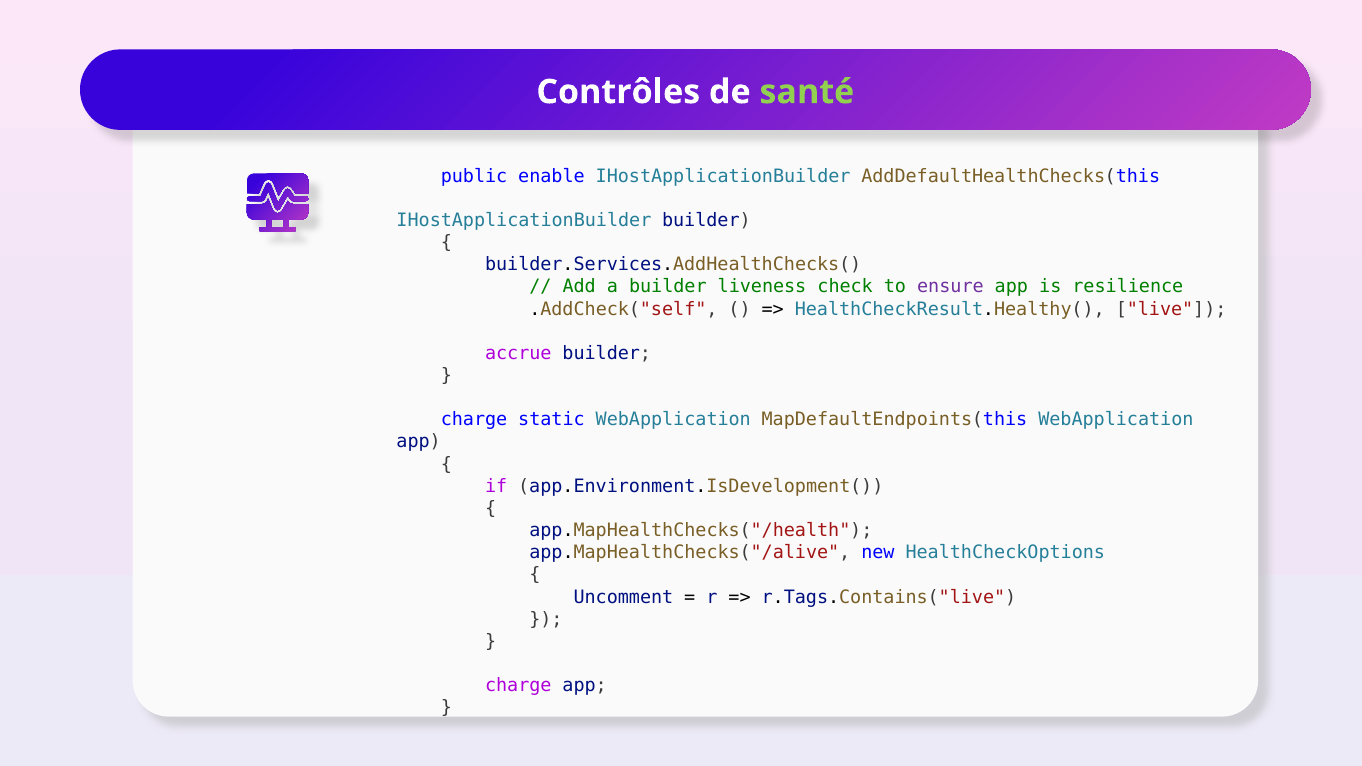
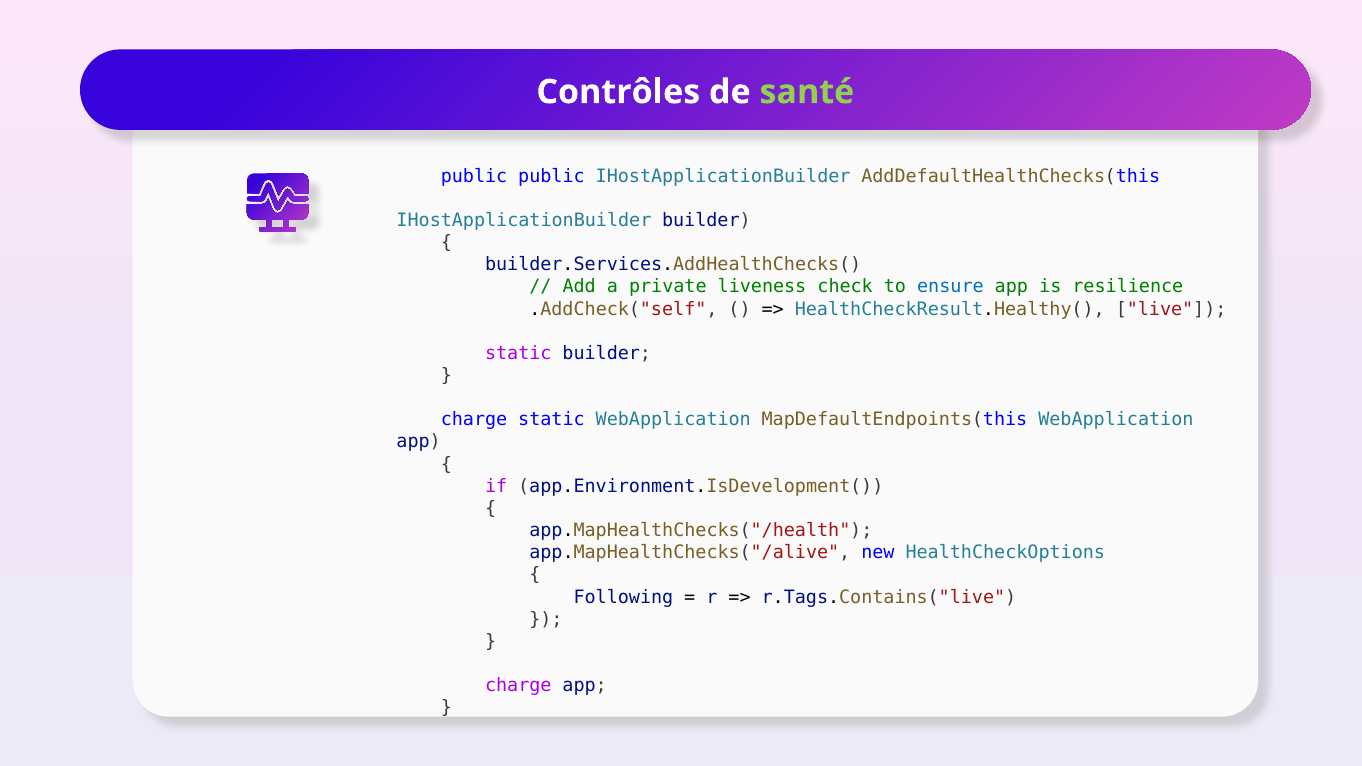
public enable: enable -> public (552, 176)
a builder: builder -> private (668, 287)
ensure colour: purple -> blue (950, 287)
accrue: accrue -> static (518, 353)
Uncomment: Uncomment -> Following (623, 597)
